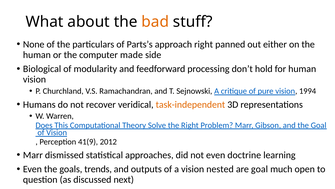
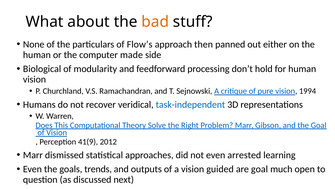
Parts’s: Parts’s -> Flow’s (140, 44)
approach right: right -> then (204, 44)
task-independent colour: orange -> blue (190, 104)
doctrine: doctrine -> arrested (244, 155)
nested: nested -> guided (220, 169)
